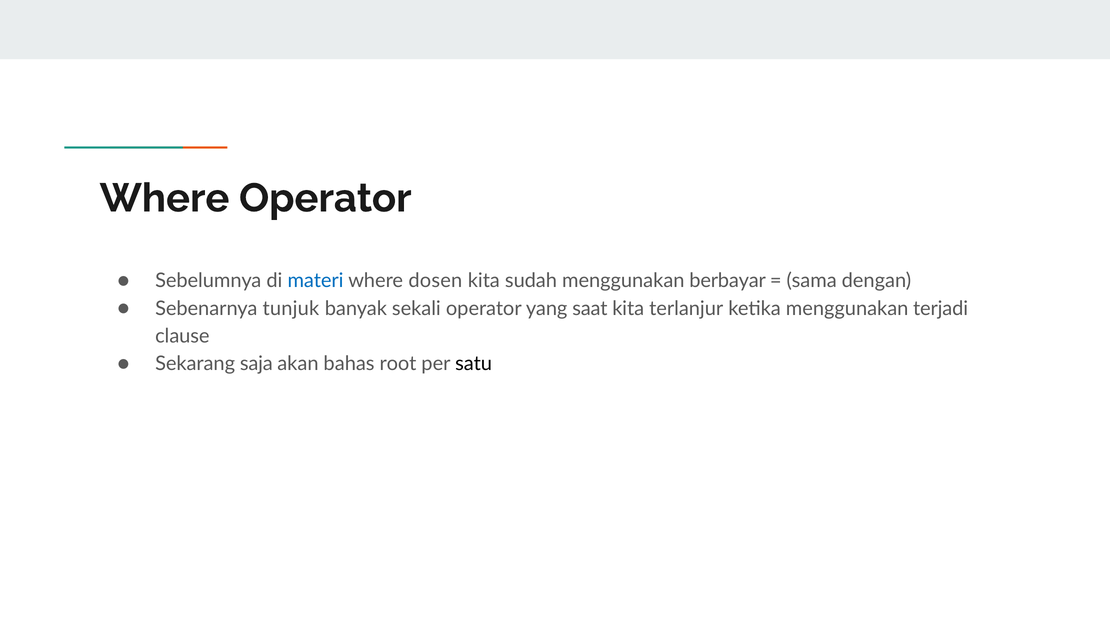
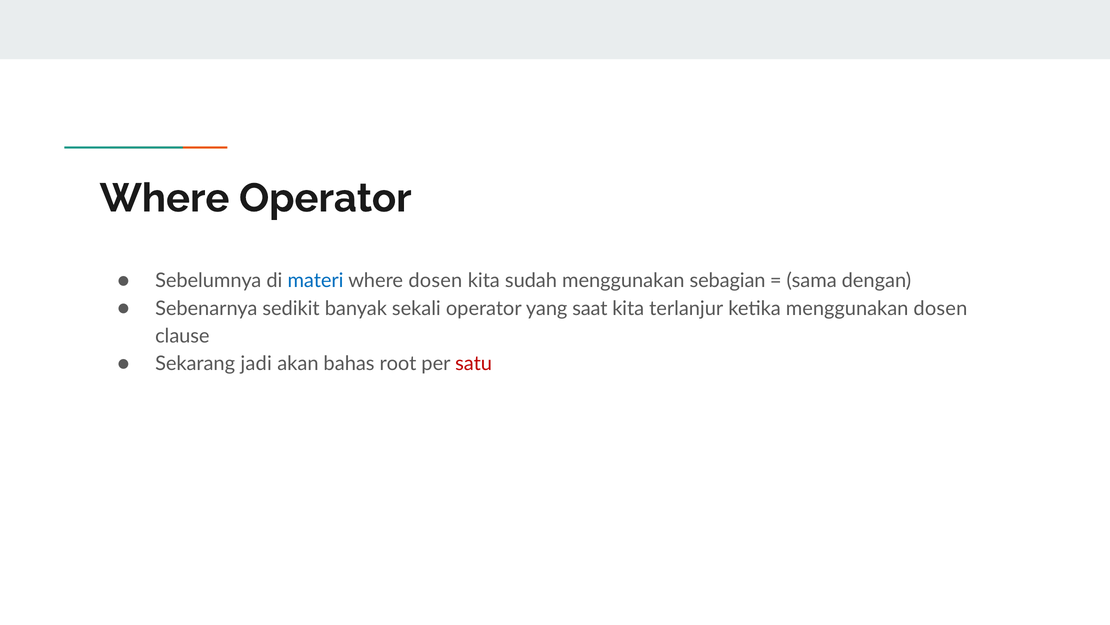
berbayar: berbayar -> sebagian (728, 280)
tunjuk: tunjuk -> sedikit (291, 308)
menggunakan terjadi: terjadi -> dosen (940, 308)
saja: saja -> jadi (256, 363)
satu colour: black -> red (474, 363)
